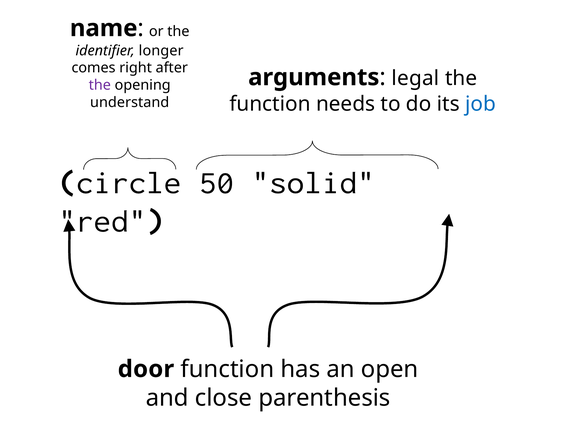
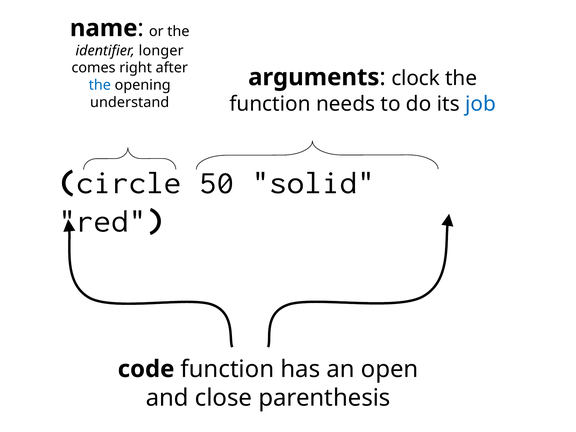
legal: legal -> clock (416, 78)
the colour: purple -> blue (100, 85)
door: door -> code (146, 369)
